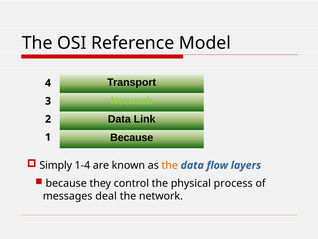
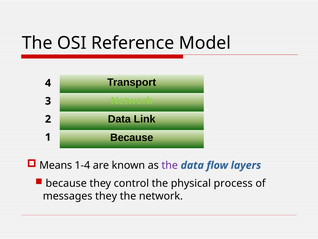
Simply: Simply -> Means (56, 165)
the colour: orange -> purple (170, 165)
messages deal: deal -> they (106, 196)
